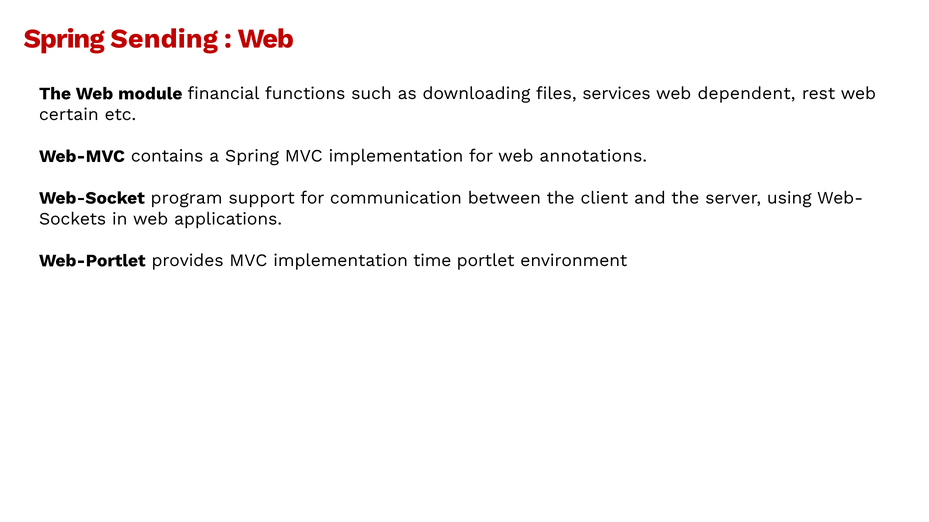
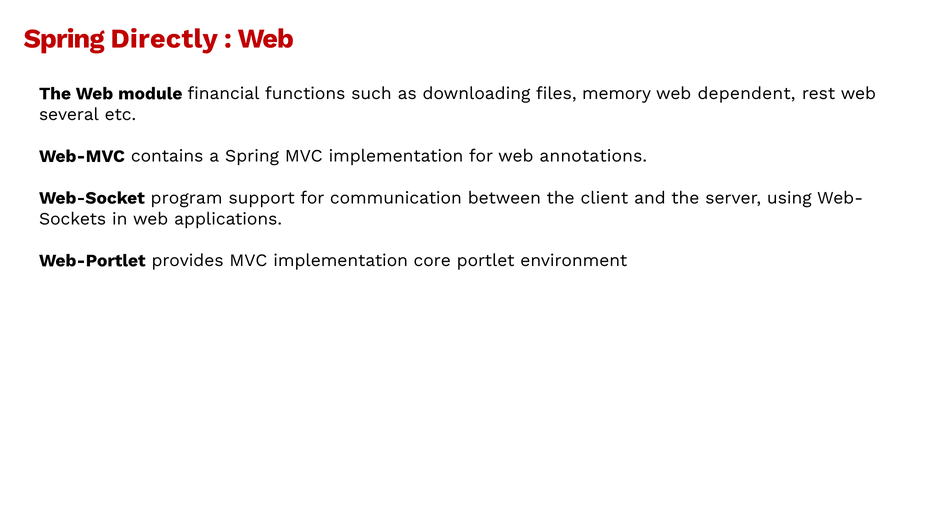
Sending: Sending -> Directly (164, 39)
services: services -> memory (617, 94)
certain: certain -> several (69, 115)
time: time -> core (432, 261)
